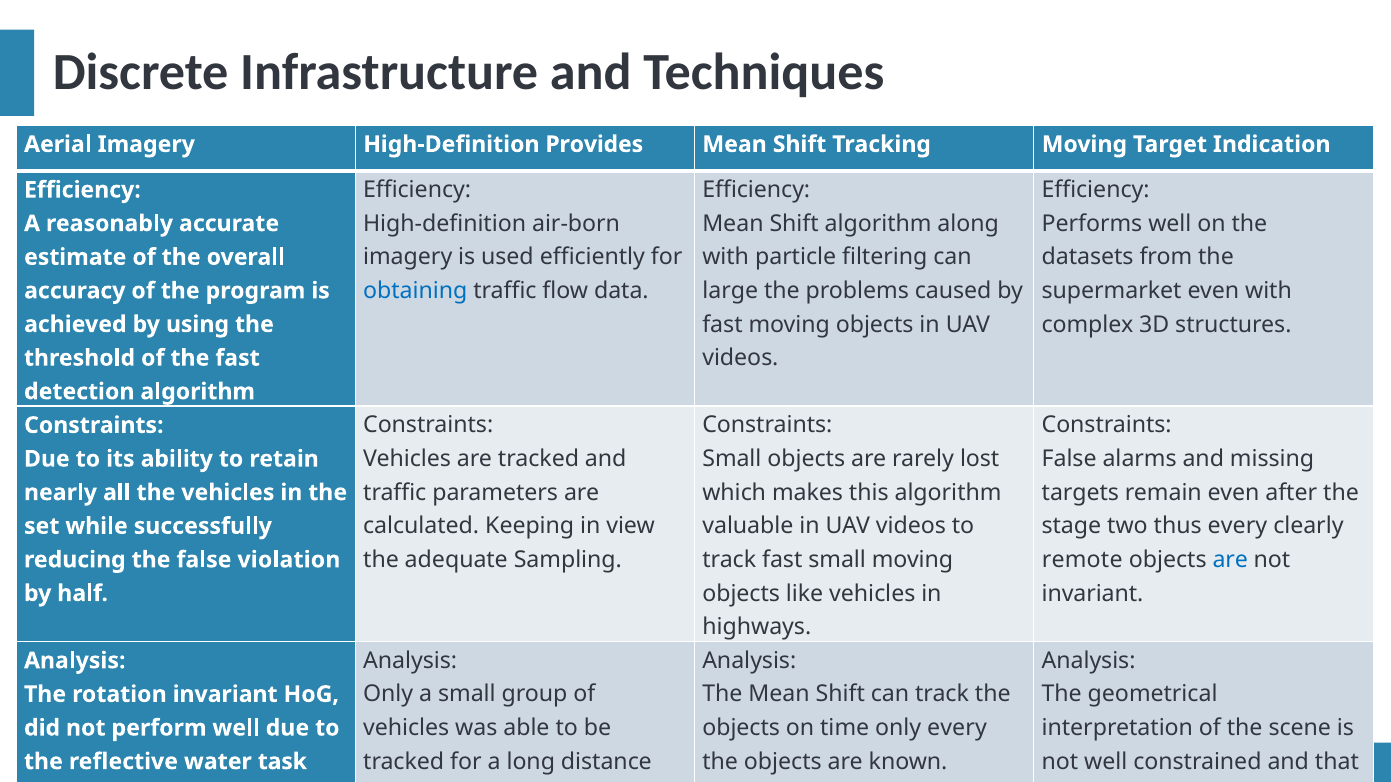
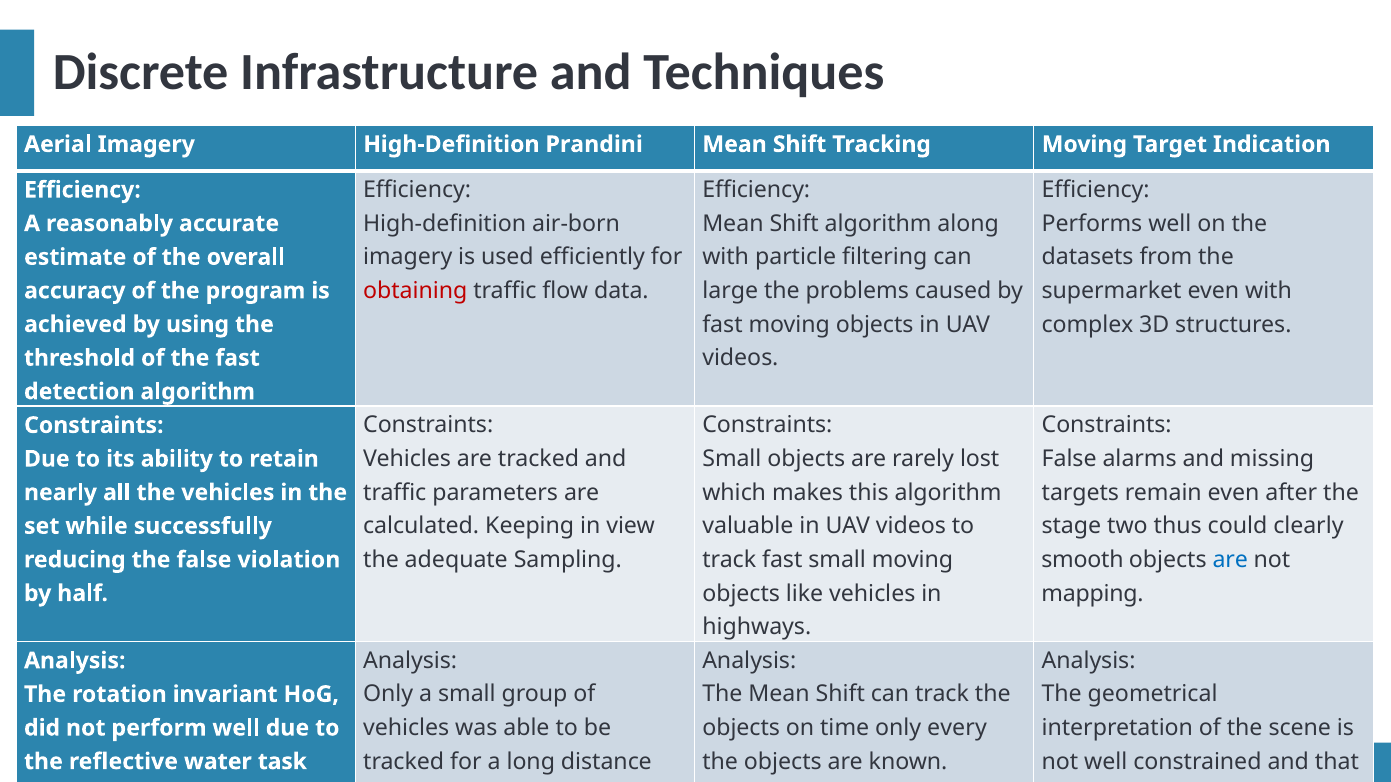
Provides: Provides -> Prandini (594, 144)
obtaining colour: blue -> red (415, 291)
thus every: every -> could (1237, 526)
remote: remote -> smooth (1082, 560)
invariant: invariant -> mapping (1093, 594)
